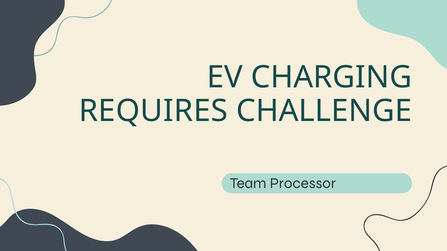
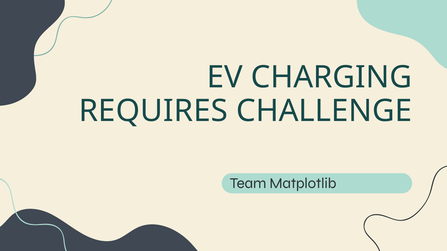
Processor: Processor -> Matplotlib (303, 183)
